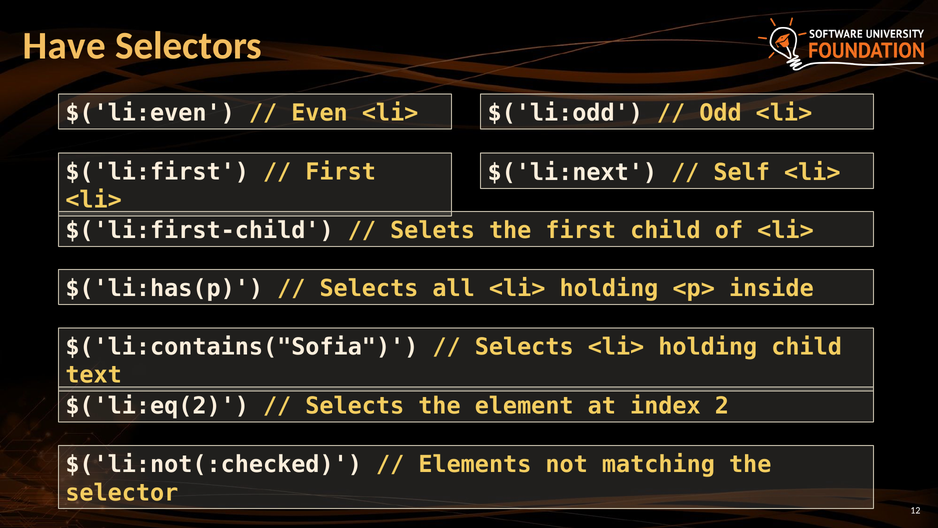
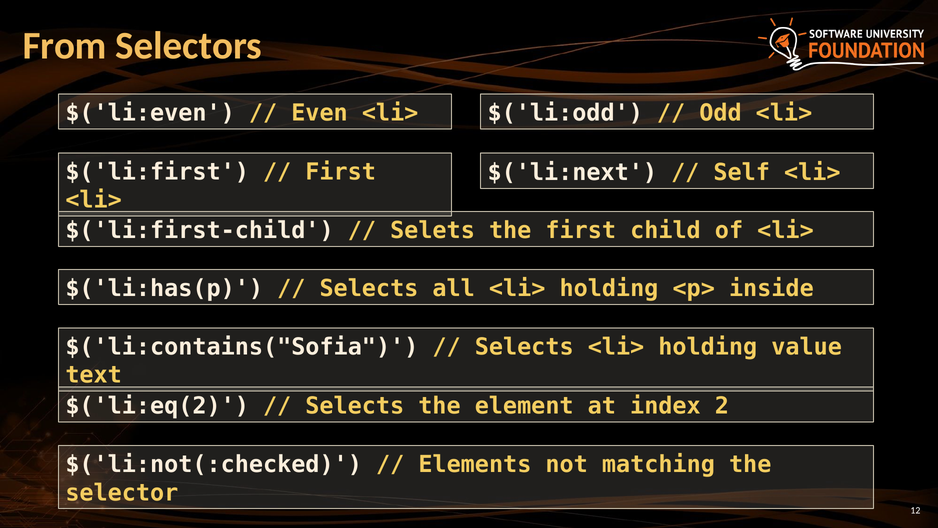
Have: Have -> From (65, 46)
holding child: child -> value (807, 347)
